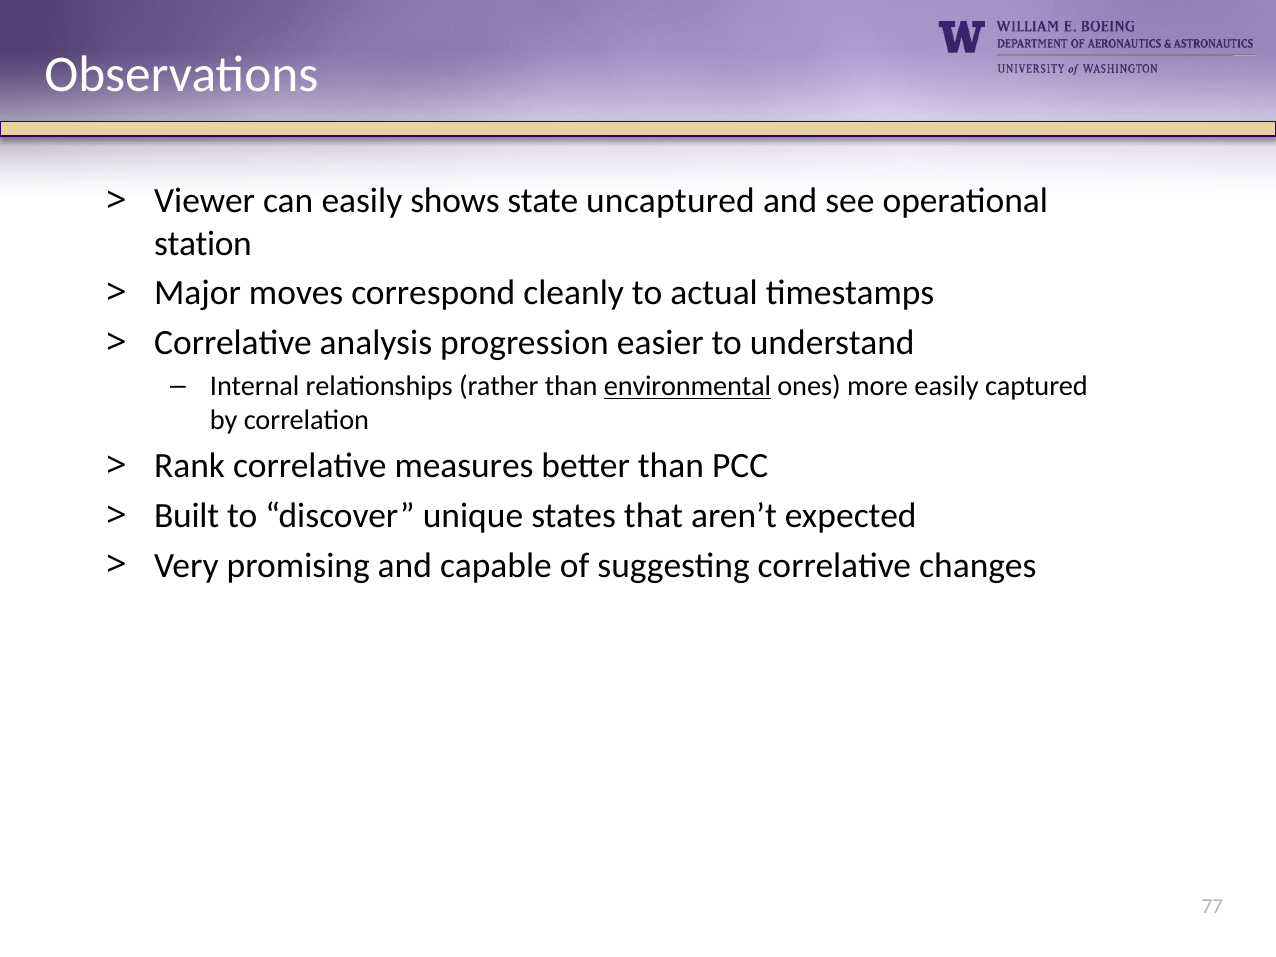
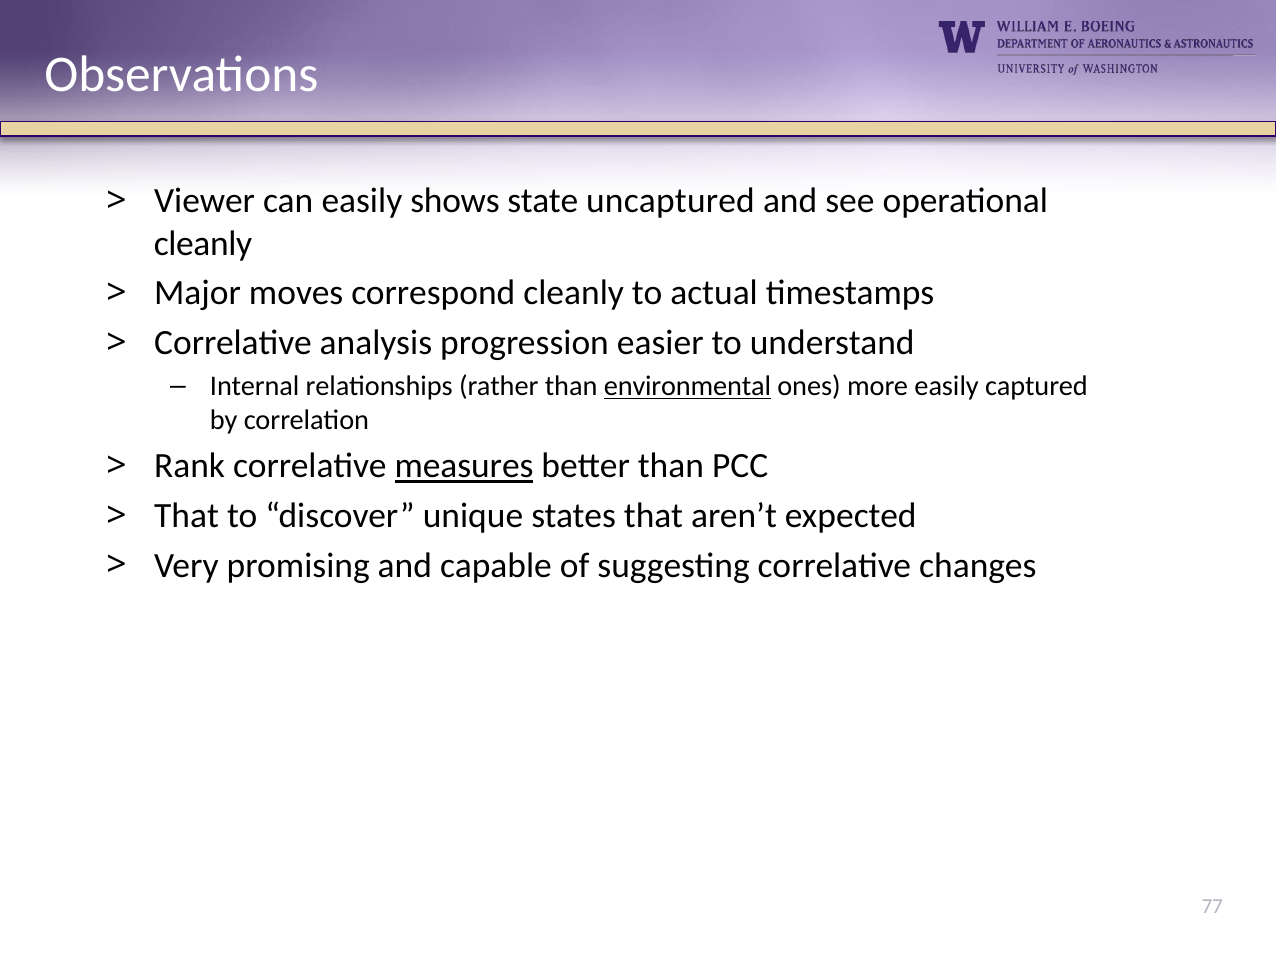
station: station -> cleanly (203, 244)
measures underline: none -> present (464, 466)
Built: Built -> That (187, 516)
